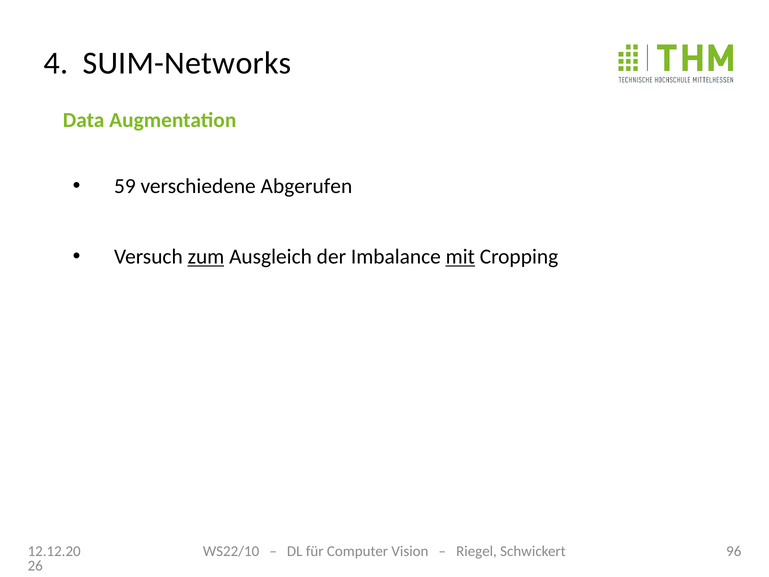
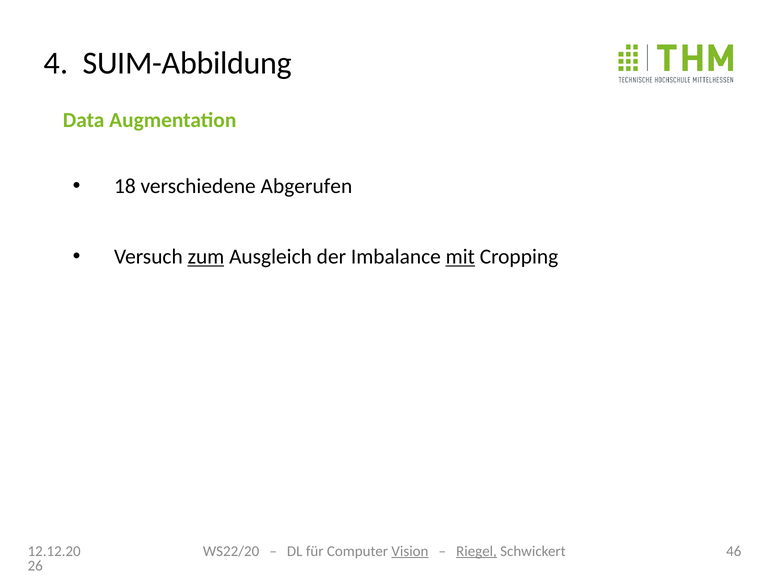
SUIM-Networks: SUIM-Networks -> SUIM-Abbildung (187, 63)
59: 59 -> 18 (125, 186)
WS22/10: WS22/10 -> WS22/20 (231, 551)
Vision underline: none -> present (410, 551)
Riegel underline: none -> present (477, 551)
96: 96 -> 46 (734, 551)
